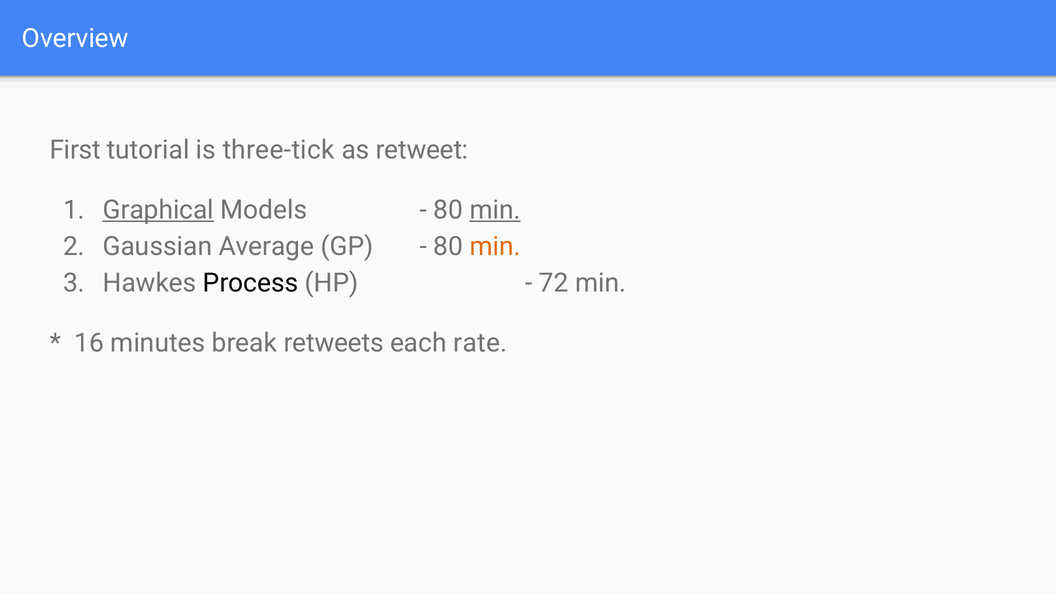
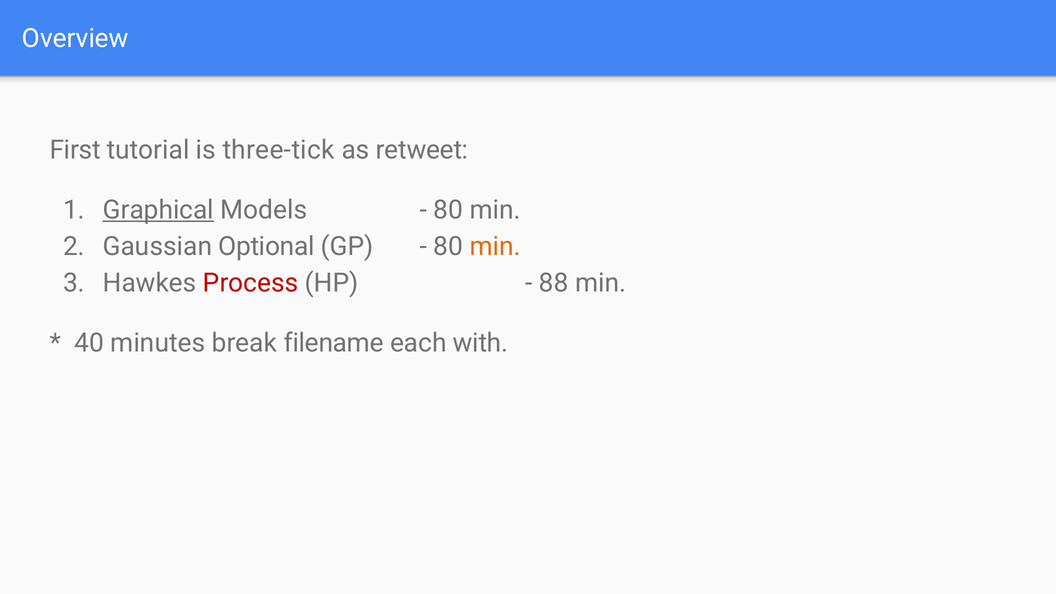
min underline: present -> none (495, 210)
Average: Average -> Optional (266, 247)
Process colour: black -> red (251, 283)
72: 72 -> 88 (554, 283)
16: 16 -> 40 (89, 343)
retweets: retweets -> filename (334, 343)
rate: rate -> with (481, 343)
